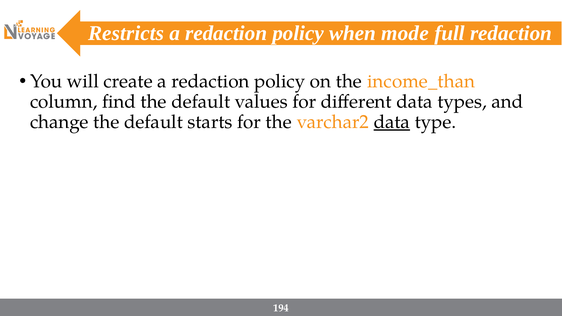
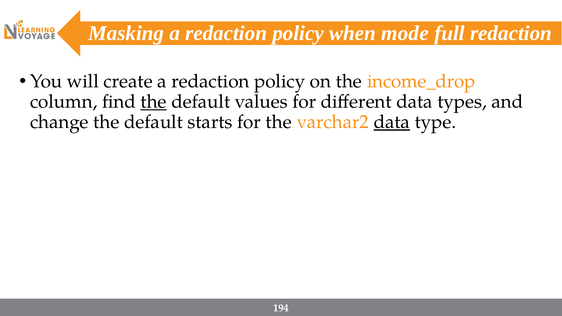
Restricts: Restricts -> Masking (126, 33)
income_than: income_than -> income_drop (421, 81)
the underline: none -> present (154, 102)
